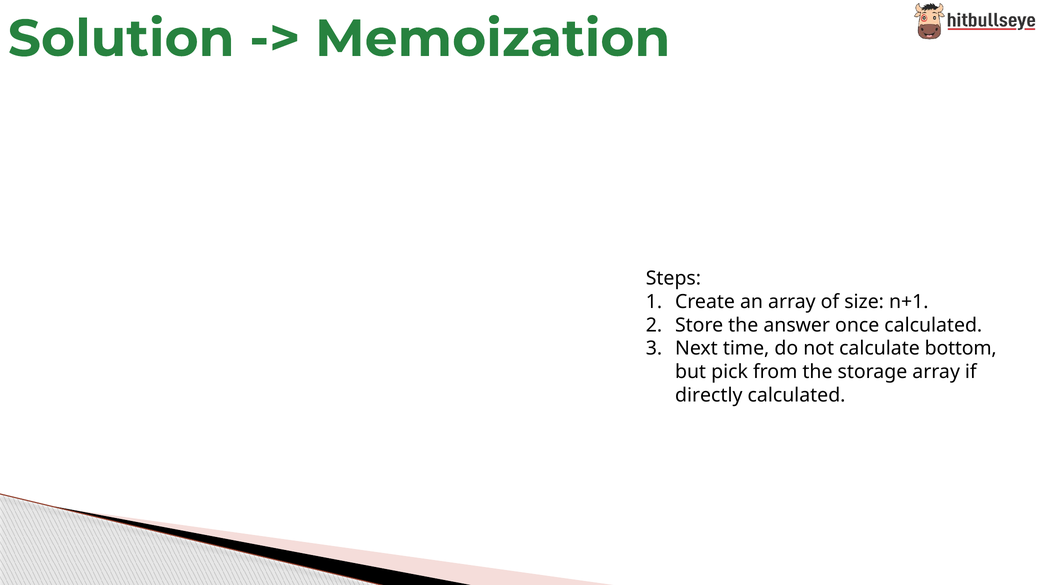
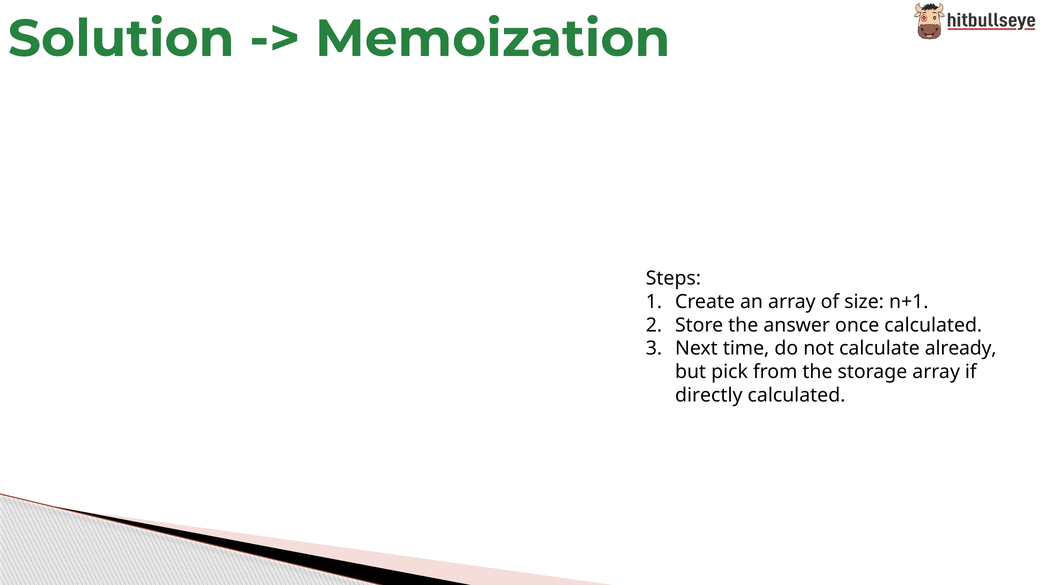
bottom: bottom -> already (961, 349)
